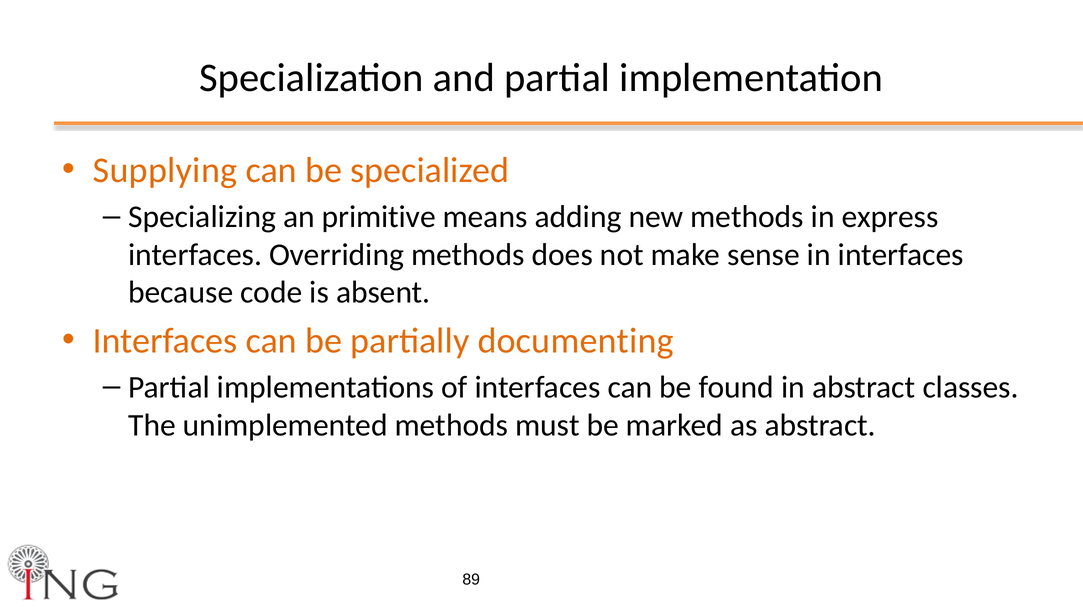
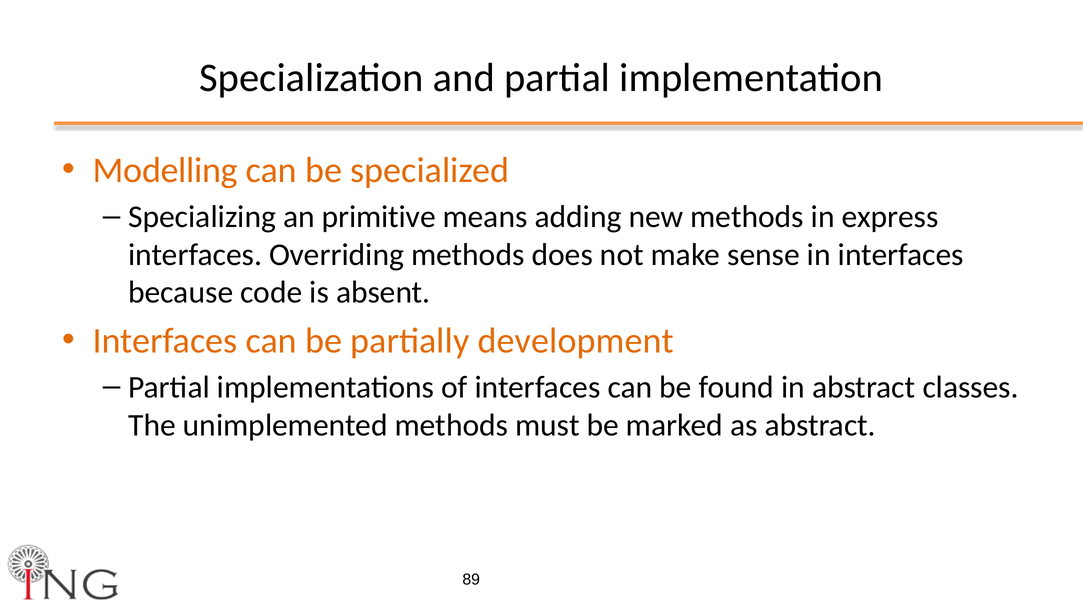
Supplying: Supplying -> Modelling (165, 170)
documenting: documenting -> development (576, 341)
